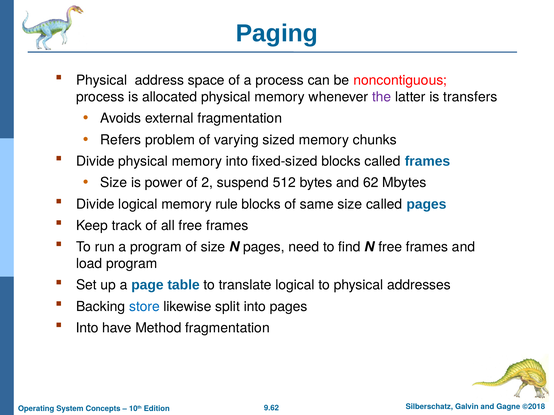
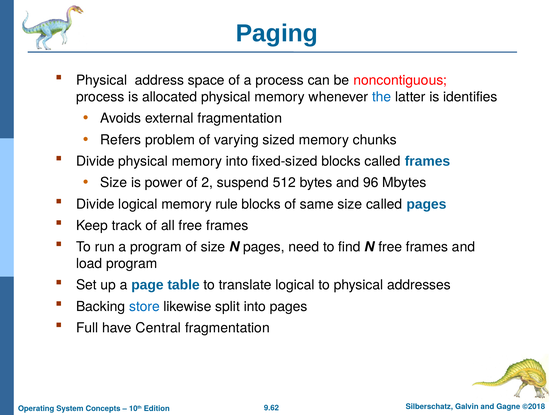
the colour: purple -> blue (382, 97)
transfers: transfers -> identifies (470, 97)
62: 62 -> 96 (371, 183)
Into: Into -> Full (87, 328)
Method: Method -> Central (158, 328)
